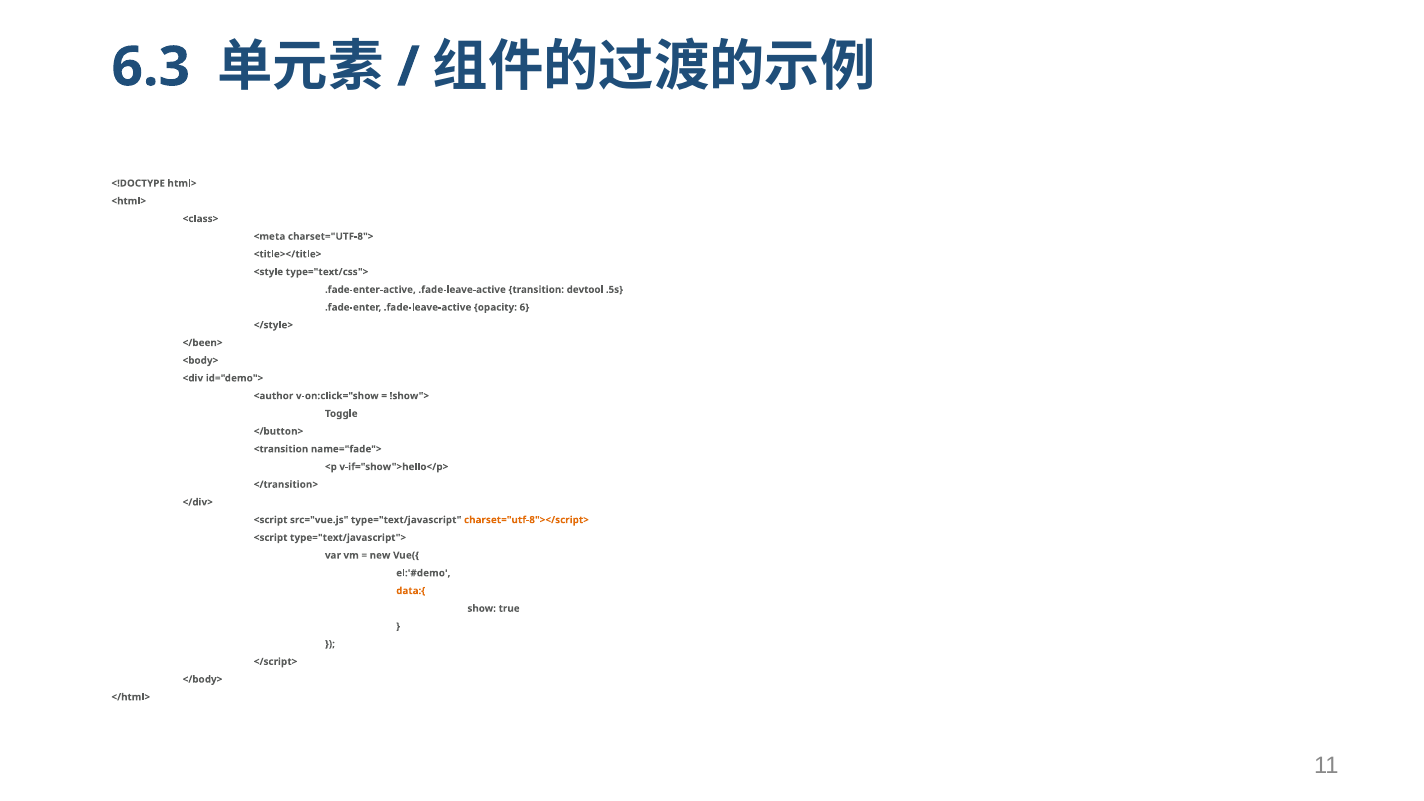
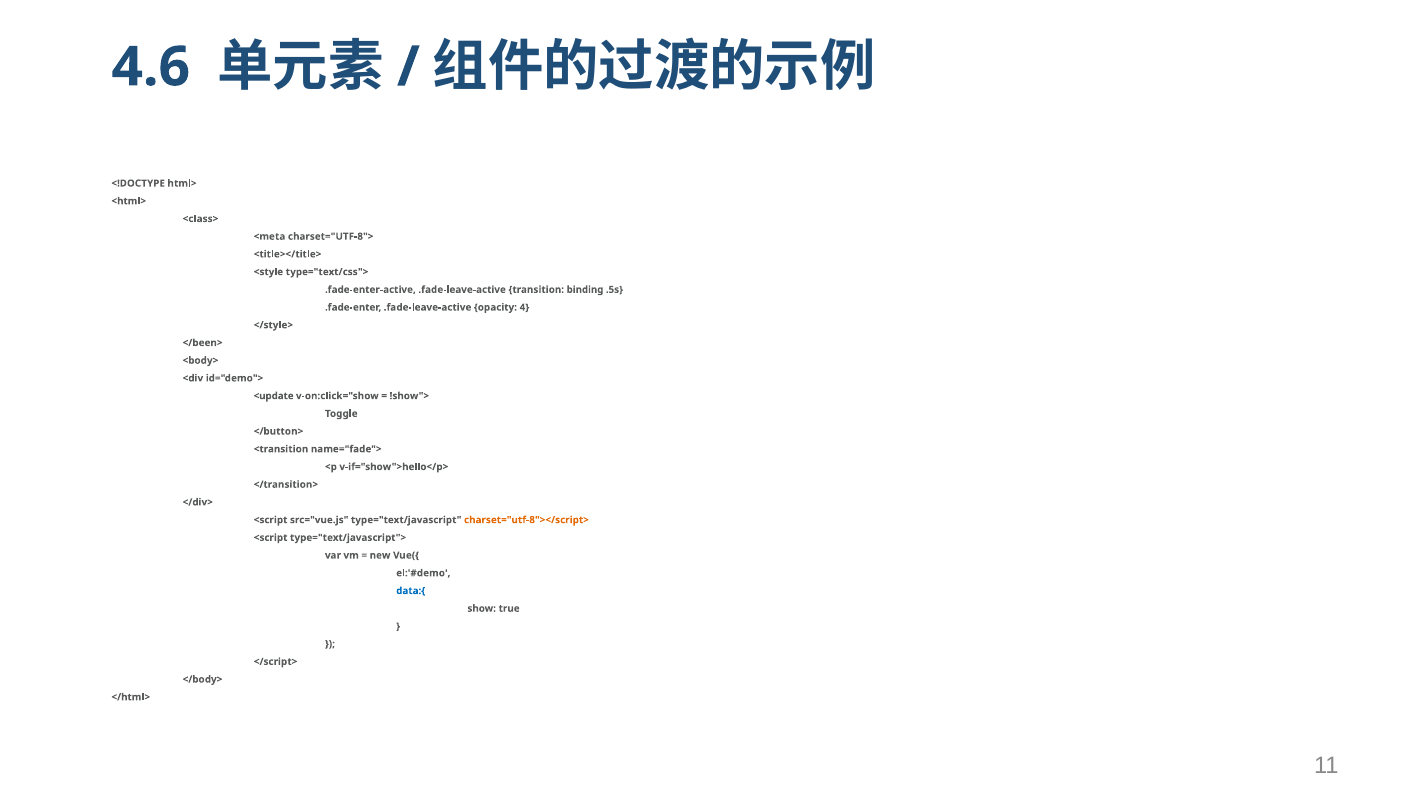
6.3: 6.3 -> 4.6 (151, 67)
devtool: devtool -> binding (585, 290)
6: 6 -> 4 (524, 307)
<author: <author -> <update (274, 396)
data:{ colour: orange -> blue (411, 591)
